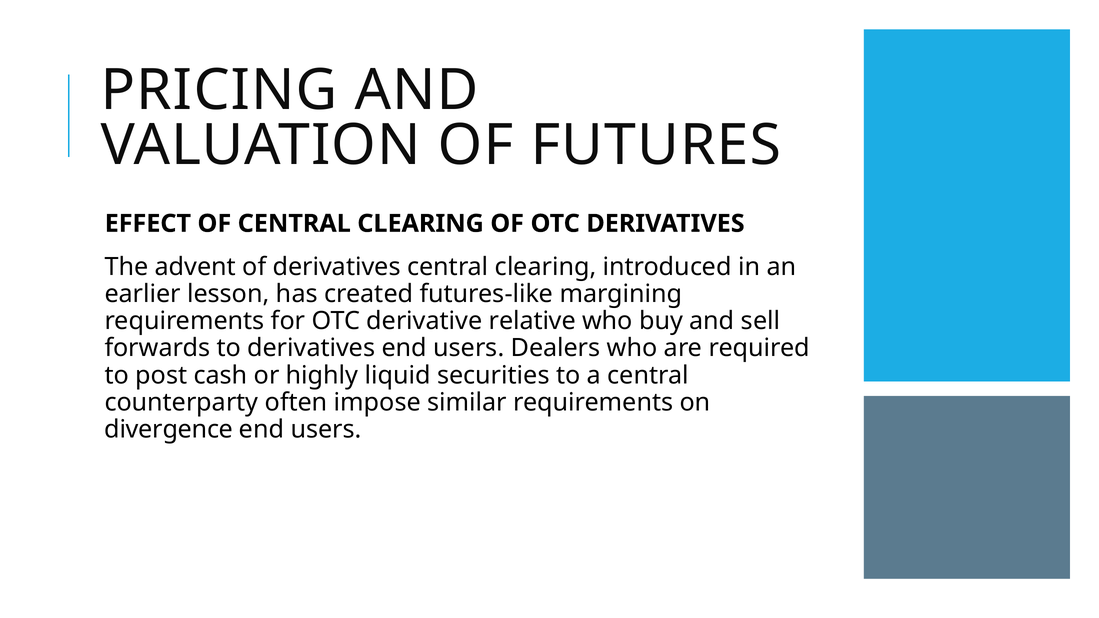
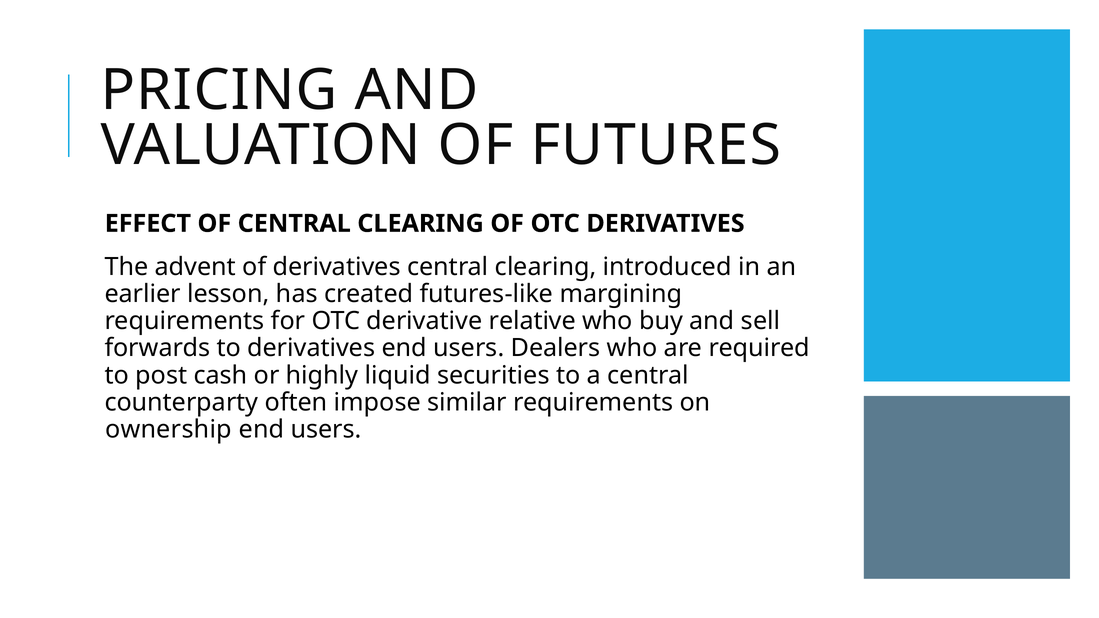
divergence: divergence -> ownership (168, 430)
